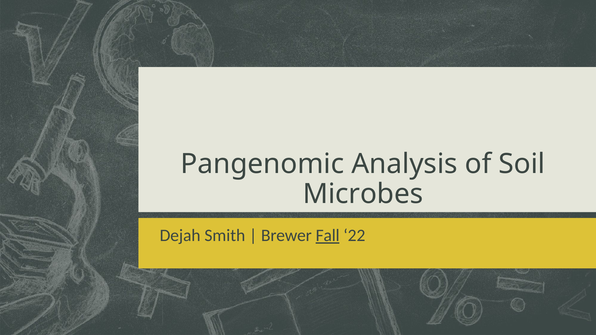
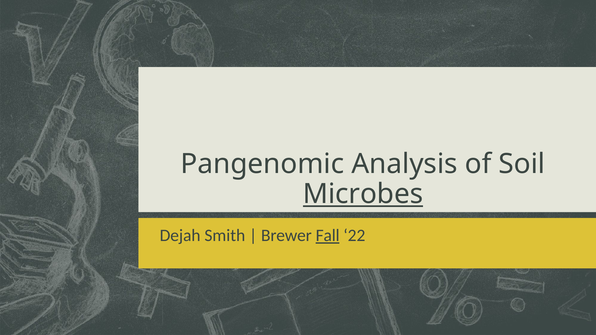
Microbes underline: none -> present (363, 194)
